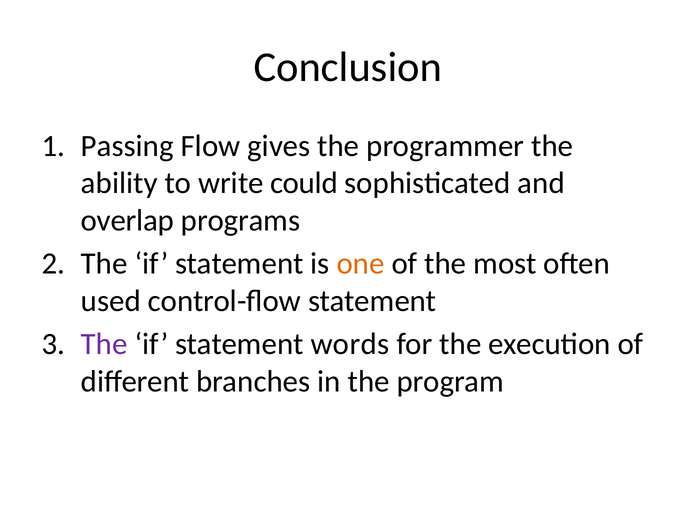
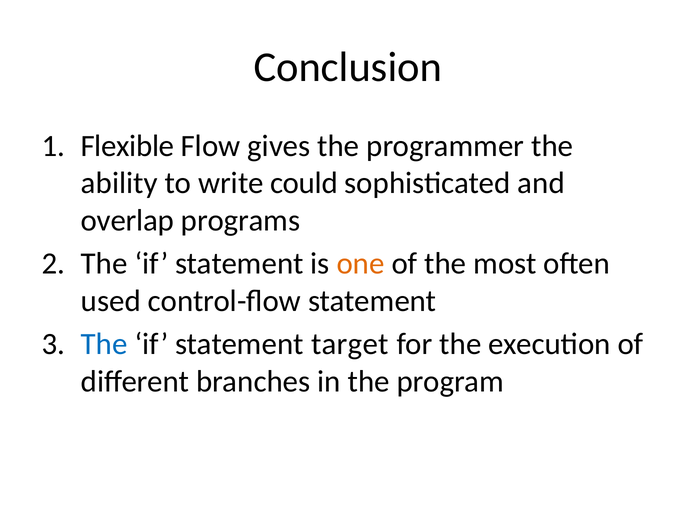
Passing: Passing -> Flexible (127, 146)
The colour: purple -> blue (104, 344)
words: words -> target (350, 344)
